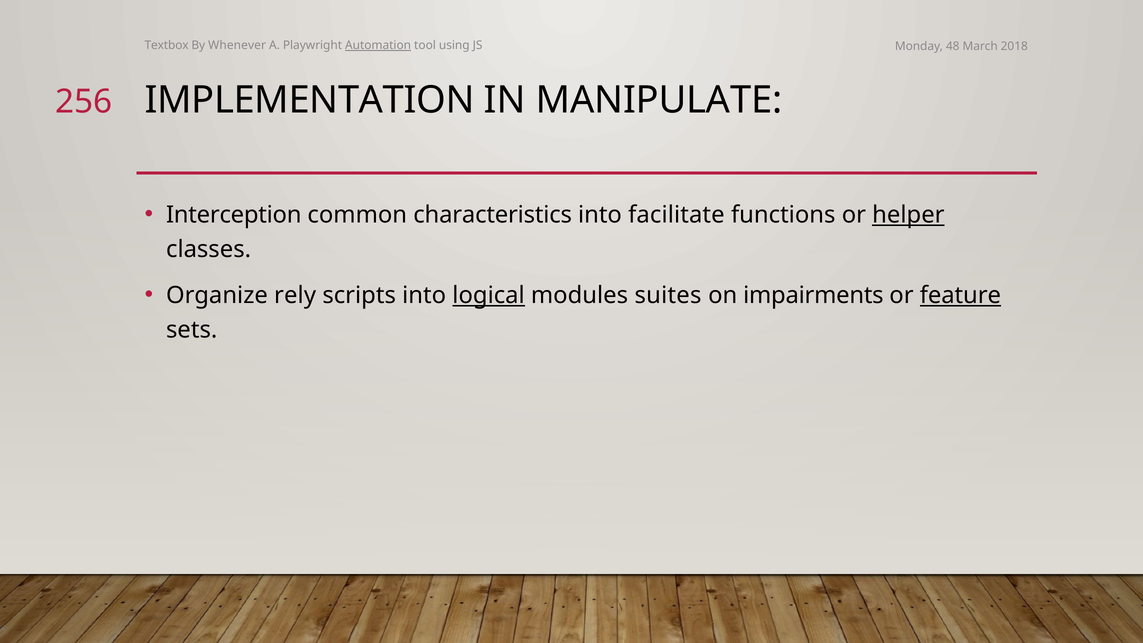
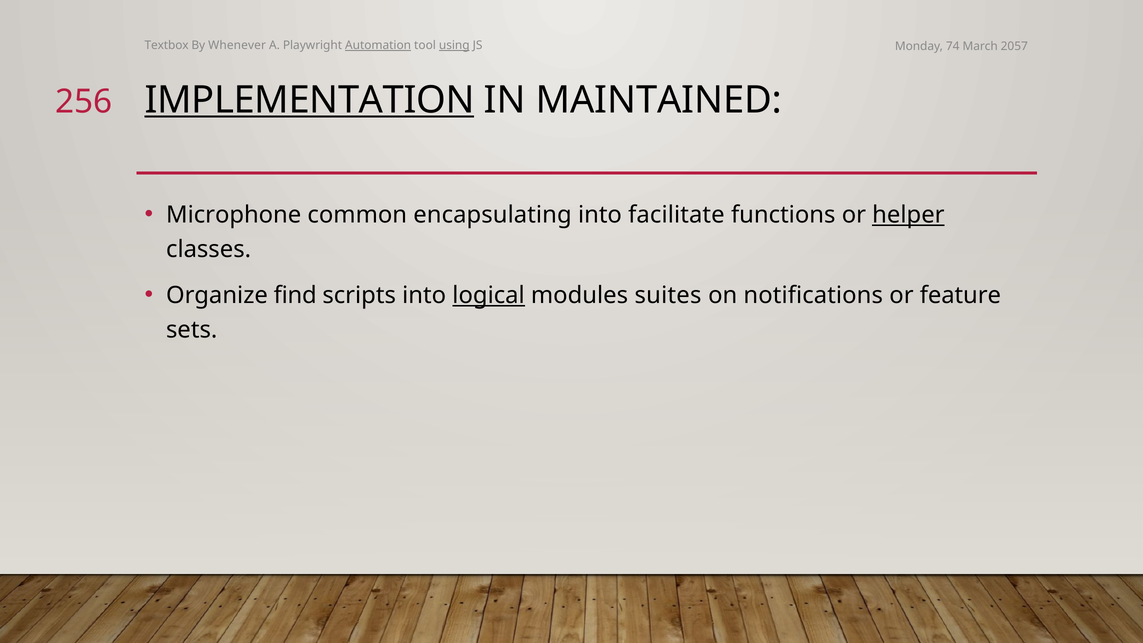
using underline: none -> present (454, 45)
48: 48 -> 74 (953, 46)
2018: 2018 -> 2057 (1014, 46)
IMPLEMENTATION underline: none -> present (310, 100)
MANIPULATE: MANIPULATE -> MAINTAINED (659, 100)
Interception: Interception -> Microphone (234, 215)
characteristics: characteristics -> encapsulating (493, 215)
rely: rely -> find (295, 295)
impairments: impairments -> notifications (813, 295)
feature underline: present -> none (960, 295)
